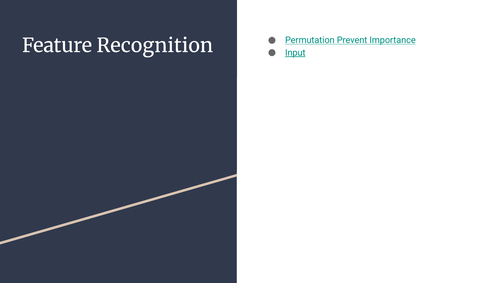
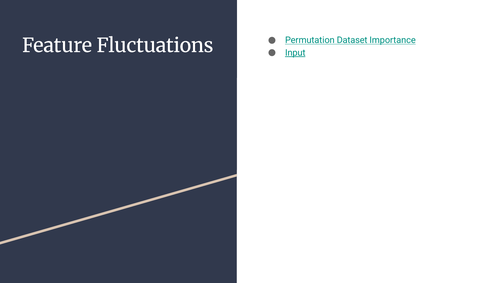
Prevent: Prevent -> Dataset (352, 40)
Recognition: Recognition -> Fluctuations (155, 46)
